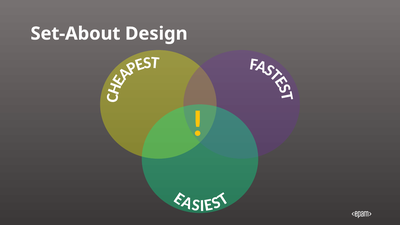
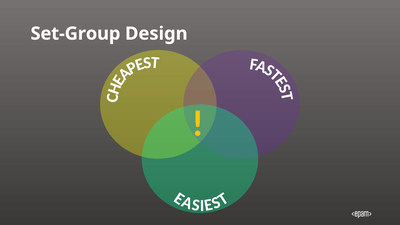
Set-About: Set-About -> Set-Group (75, 34)
